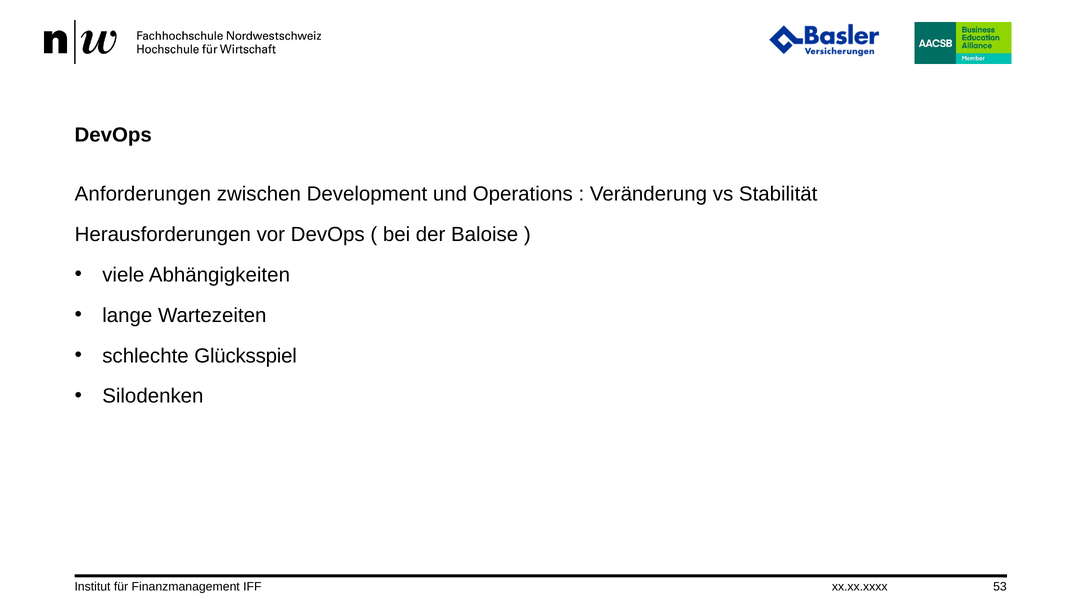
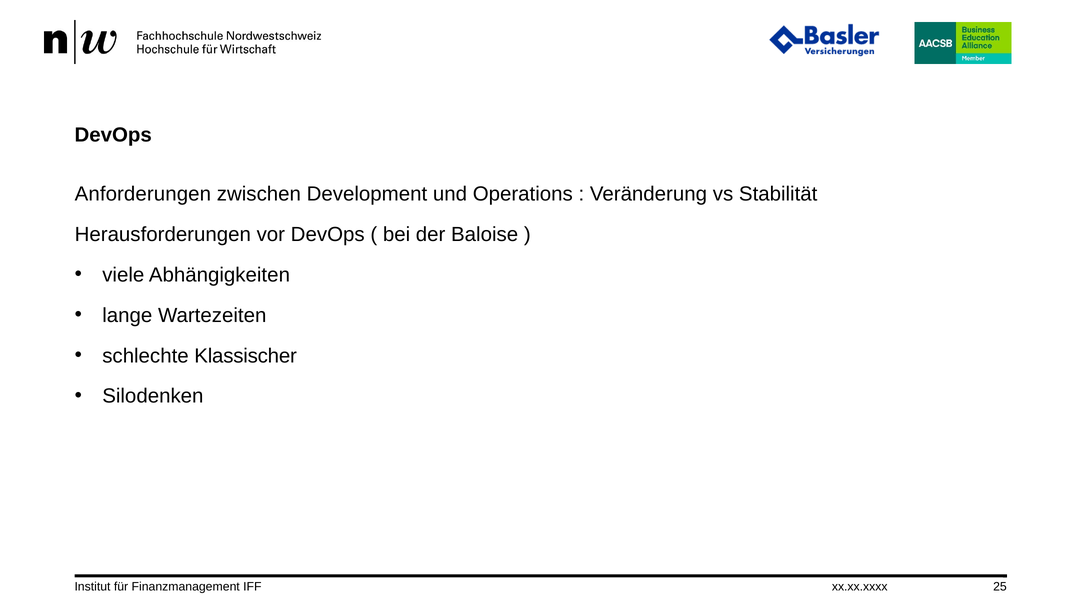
Glücksspiel: Glücksspiel -> Klassischer (246, 356)
53: 53 -> 25 (1000, 587)
